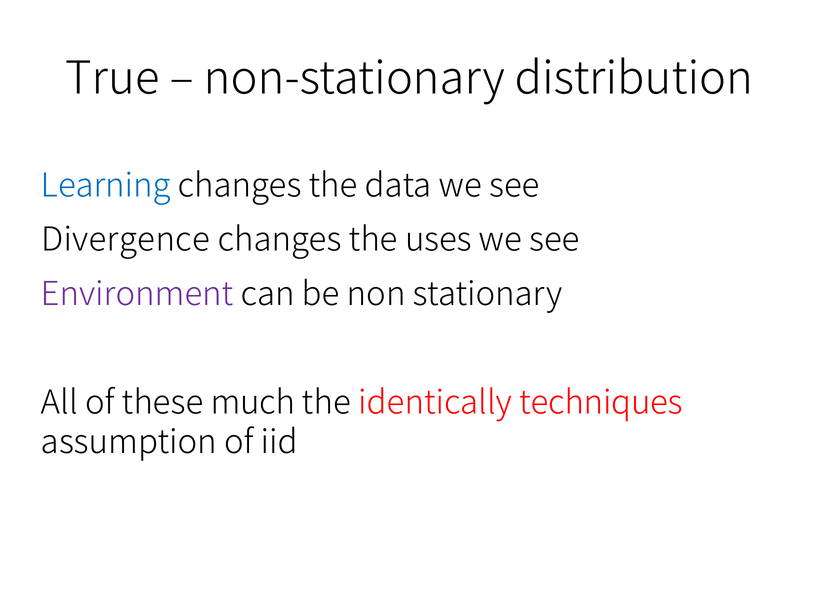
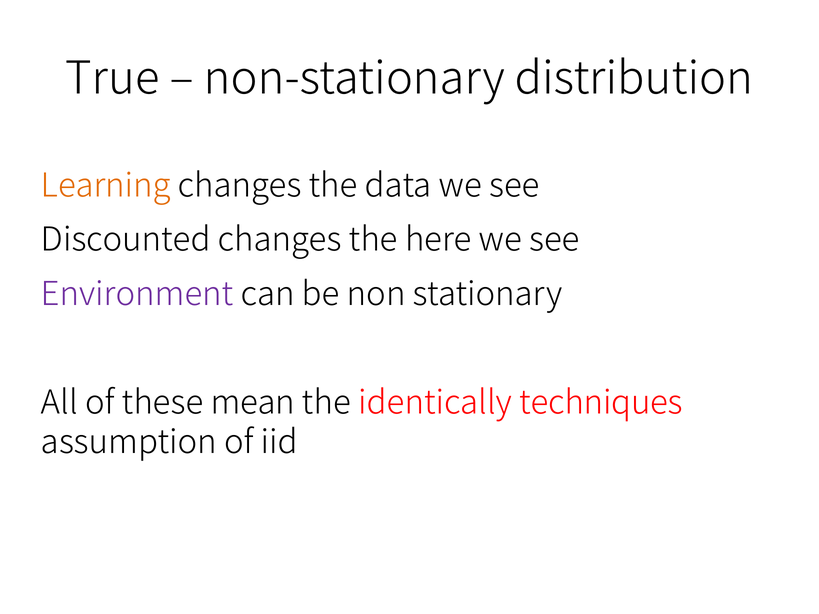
Learning colour: blue -> orange (106, 186)
Divergence: Divergence -> Discounted (126, 240)
uses: uses -> here (438, 240)
much: much -> mean (253, 403)
